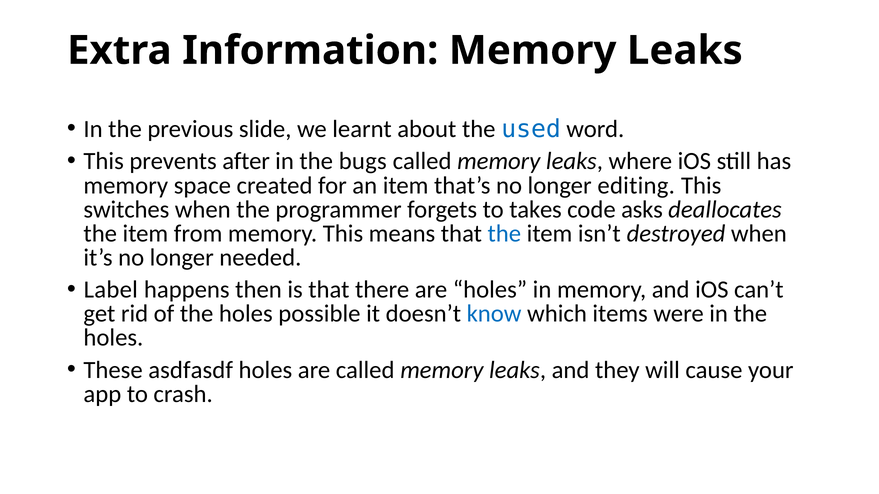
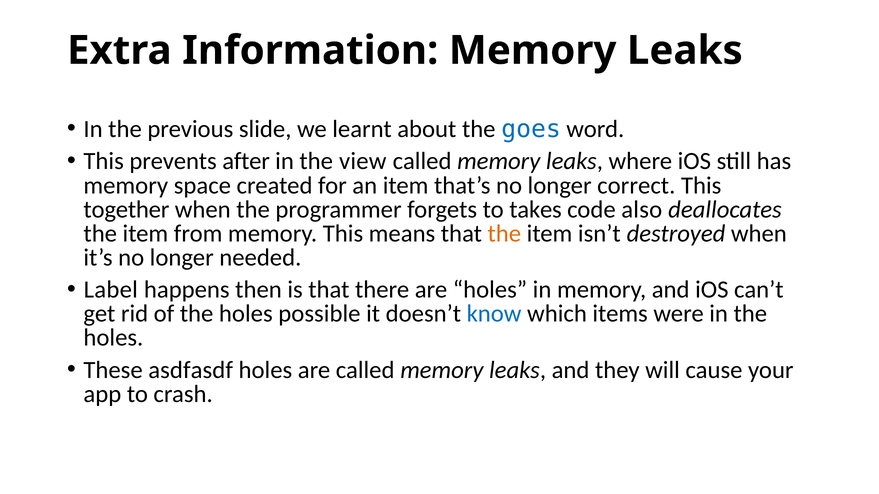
used: used -> goes (531, 129)
bugs: bugs -> view (363, 161)
editing: editing -> correct (636, 186)
switches: switches -> together (126, 210)
asks: asks -> also (642, 210)
the colour: blue -> orange (504, 234)
